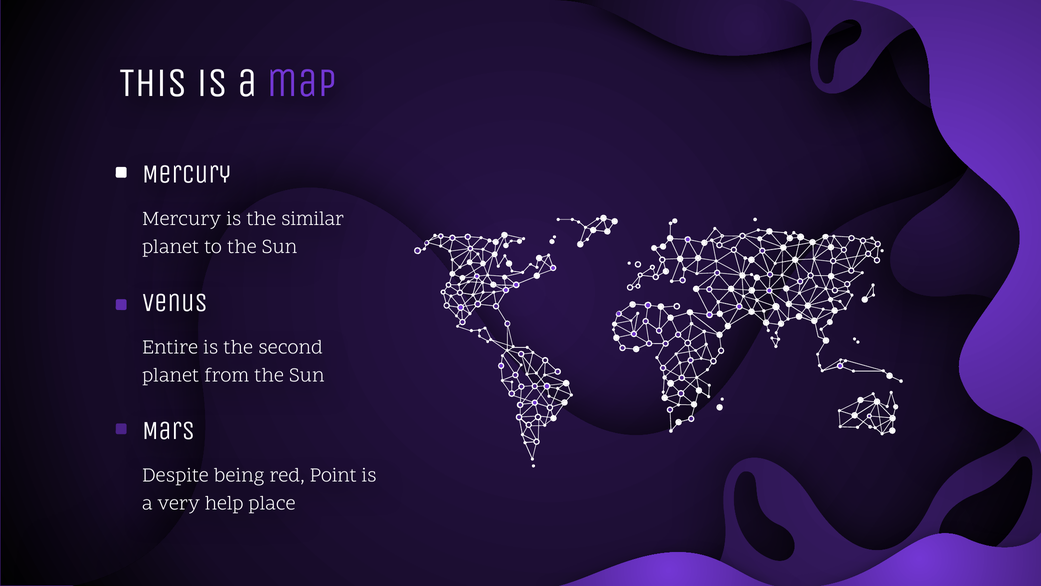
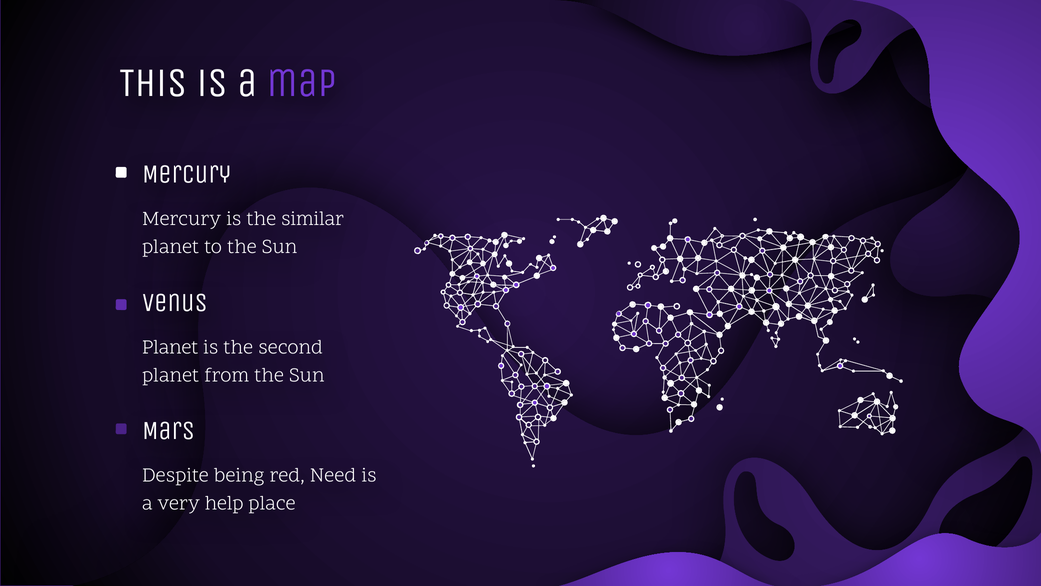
Entire: Entire -> Planet (170, 347)
Point: Point -> Need (333, 475)
